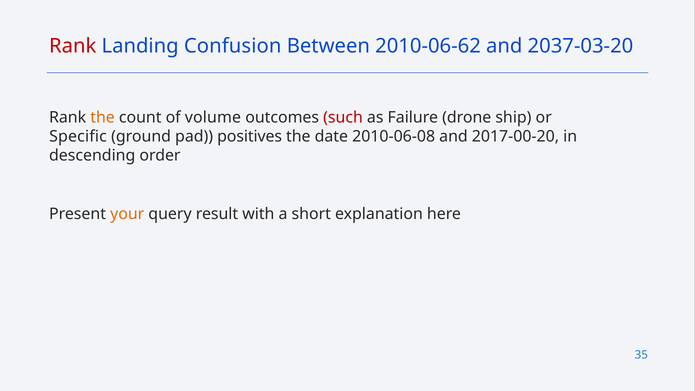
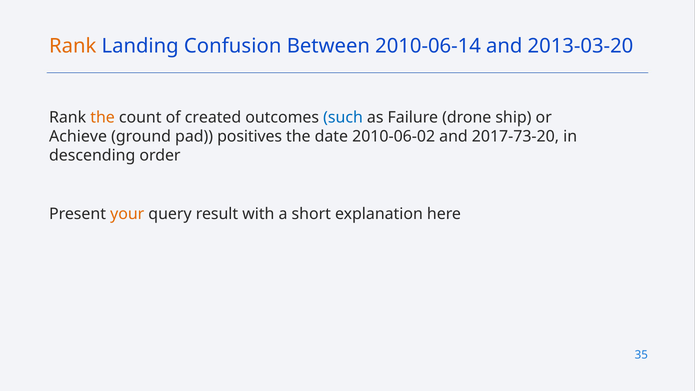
Rank colour: red -> orange (73, 46)
2010-06-62: 2010-06-62 -> 2010-06-14 (428, 46)
2037-03-20: 2037-03-20 -> 2013-03-20 (580, 46)
volume: volume -> created (213, 117)
such colour: red -> blue (343, 117)
Specific: Specific -> Achieve (78, 136)
2010-06-08: 2010-06-08 -> 2010-06-02 (394, 136)
2017-00-20: 2017-00-20 -> 2017-73-20 (515, 136)
